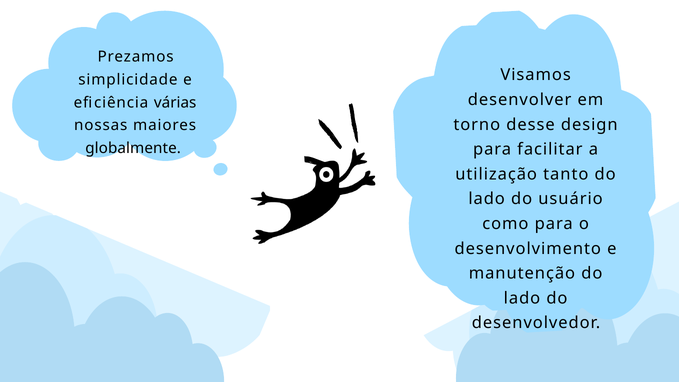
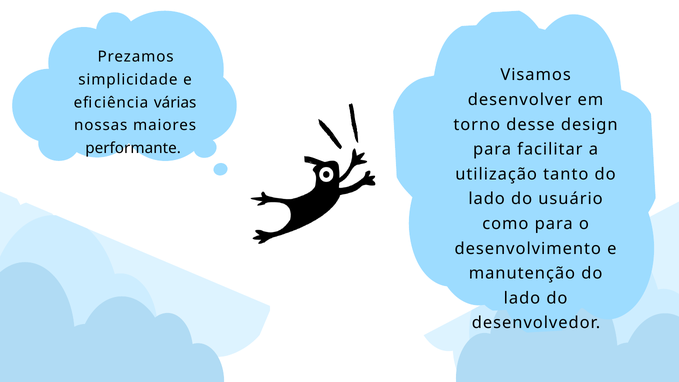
globalmente: globalmente -> performante (133, 148)
